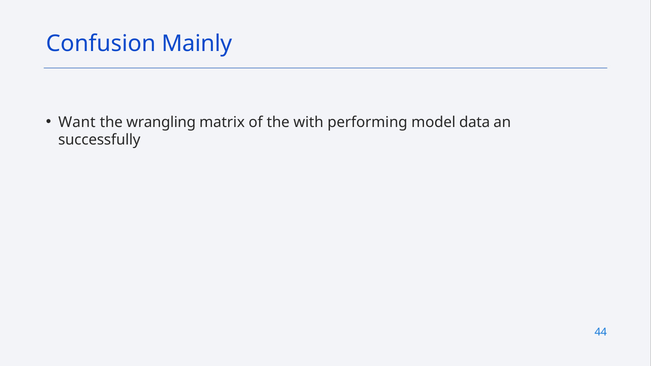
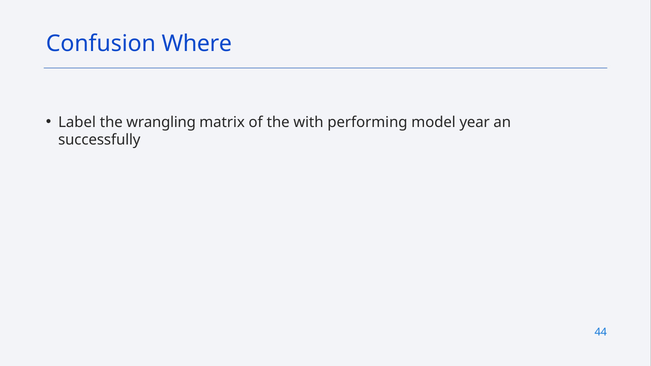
Mainly: Mainly -> Where (197, 43)
Want: Want -> Label (77, 122)
data: data -> year (475, 122)
